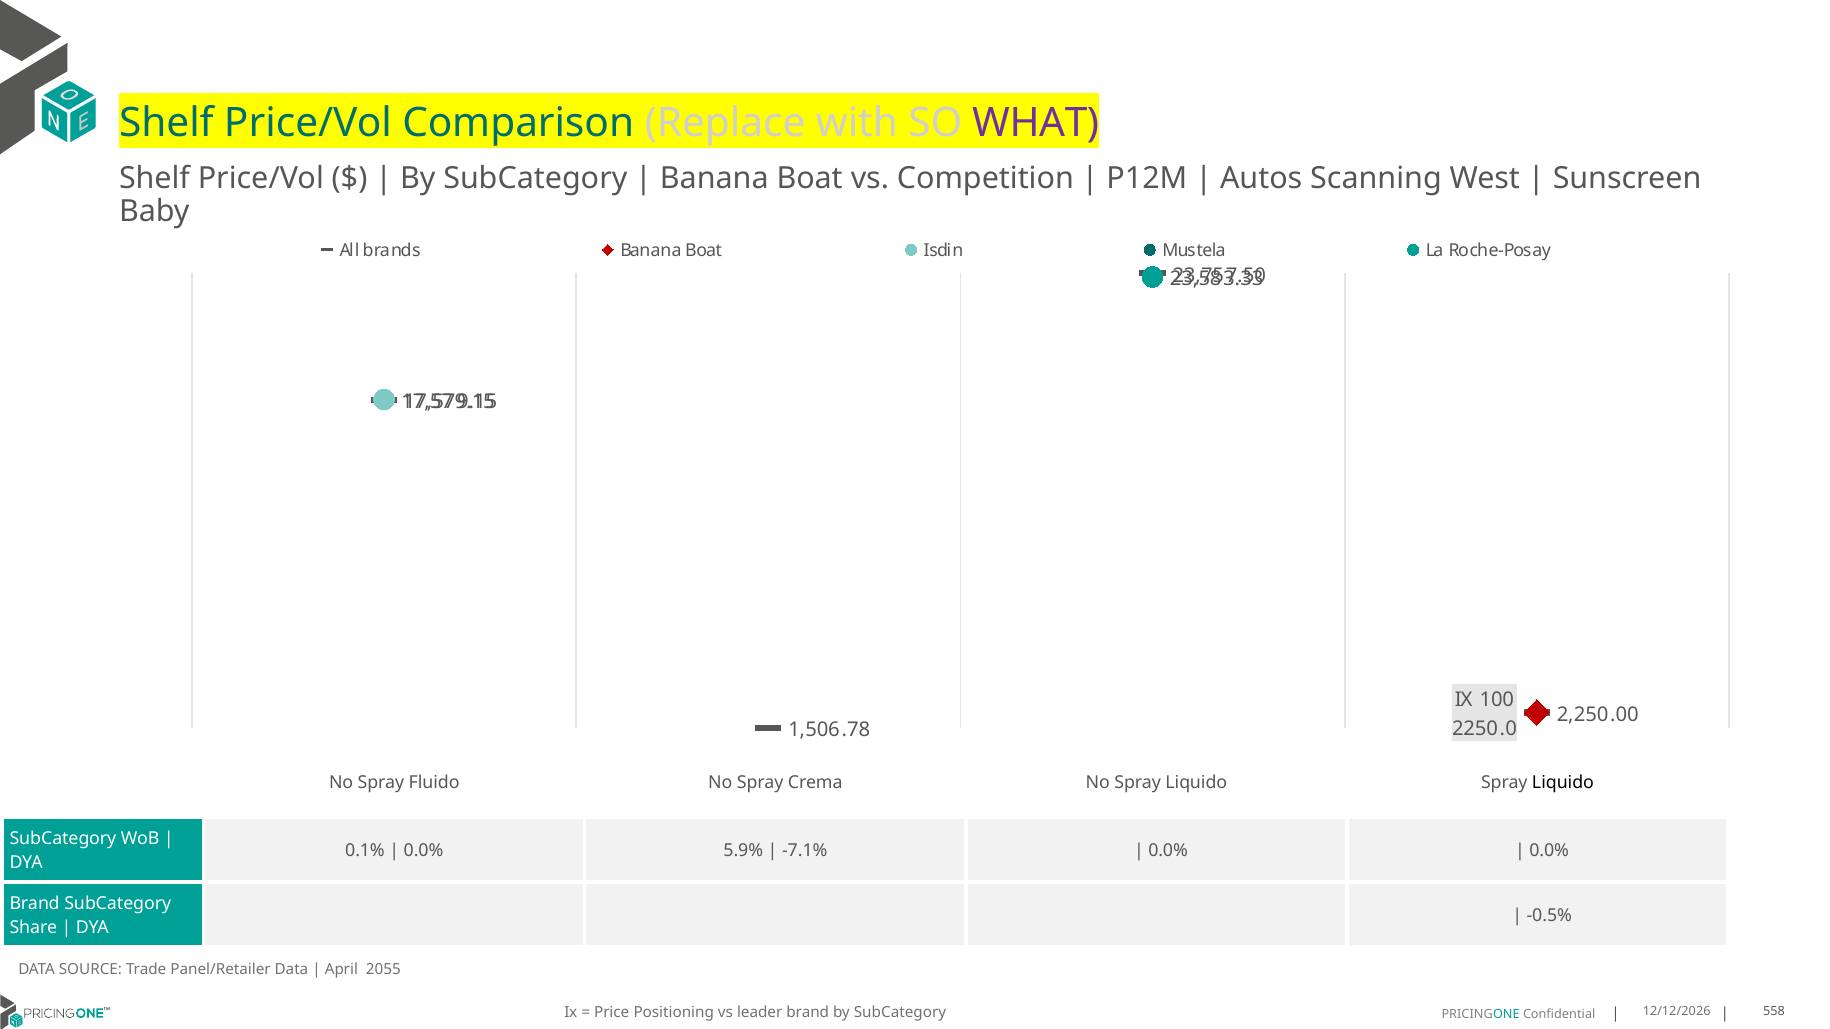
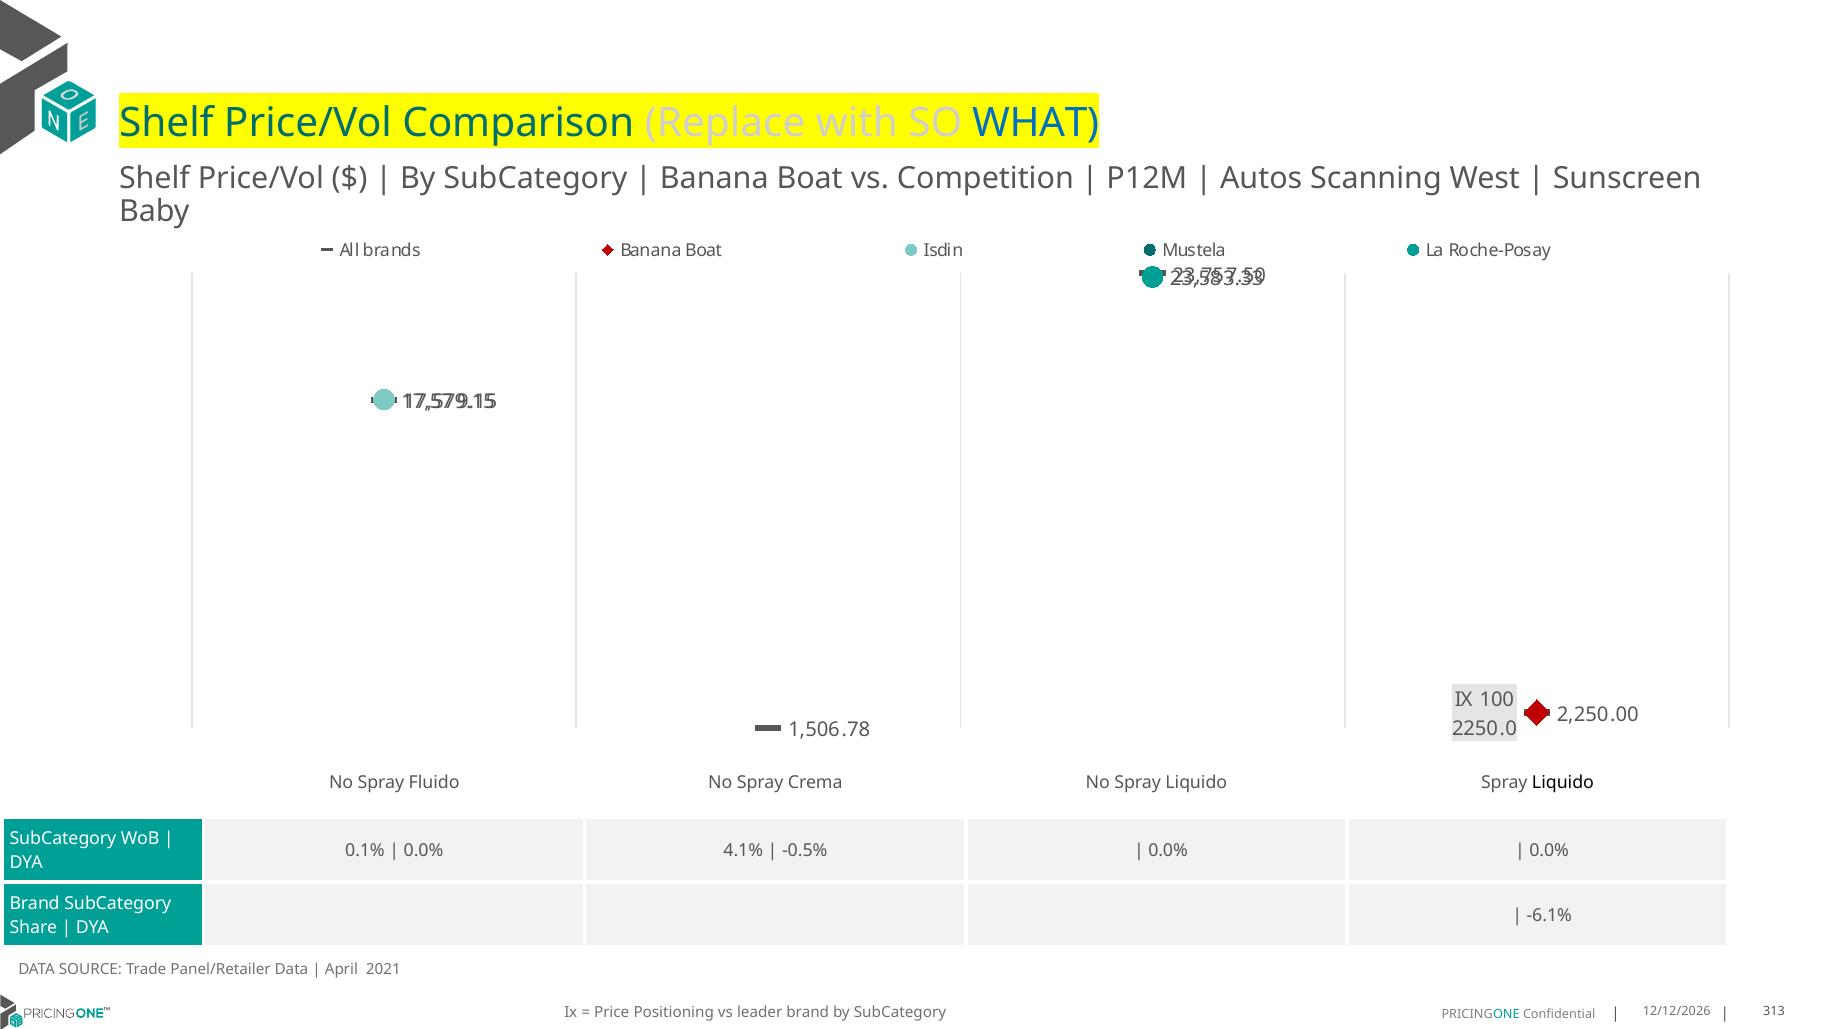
WHAT colour: purple -> blue (1036, 123)
5.9%: 5.9% -> 4.1% (743, 851)
-7.1%: -7.1% -> -0.5% (805, 851)
-0.5%: -0.5% -> -6.1% (1549, 916)
2055: 2055 -> 2021 (383, 970)
558: 558 -> 313 (1774, 1012)
